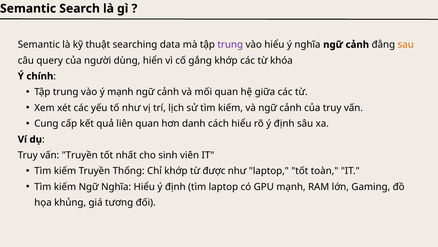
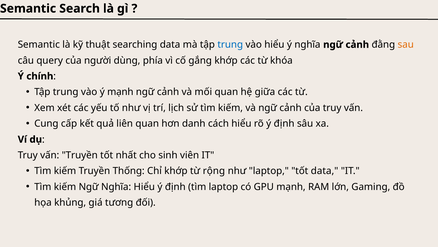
trung colour: purple -> blue (230, 45)
hiển: hiển -> phía (153, 60)
được: được -> rộng (214, 171)
tốt toàn: toàn -> data (325, 171)
